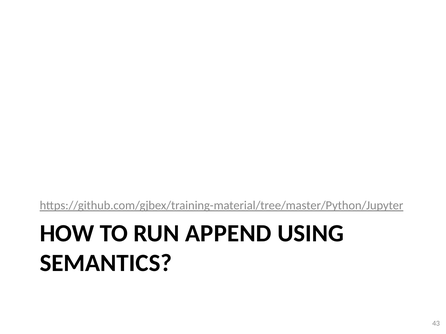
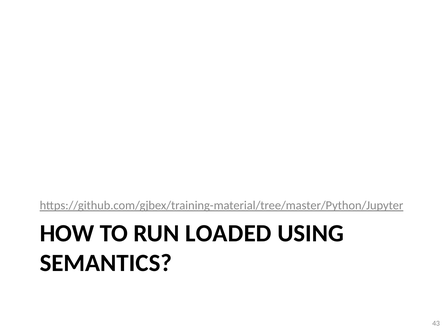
APPEND: APPEND -> LOADED (228, 234)
